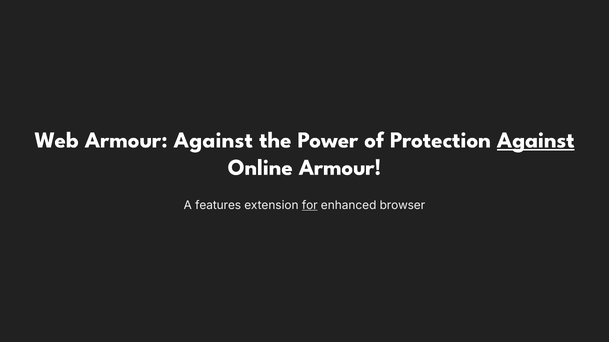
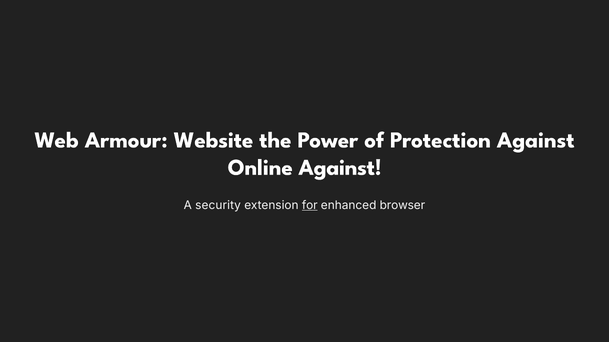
Armour Against: Against -> Website (213, 140)
Against underline: present -> none (536, 140)
Online Armour: Armour -> Against (340, 168)
features: features -> security (218, 205)
